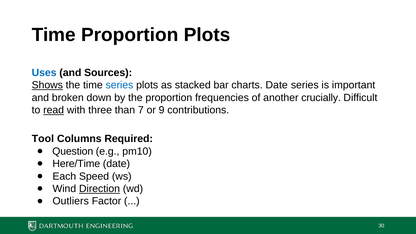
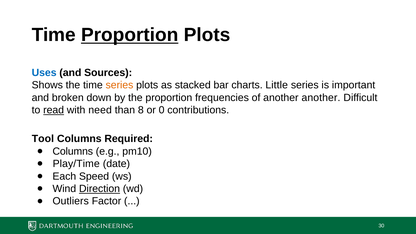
Proportion underline: none -> present (130, 35)
Shows underline: present -> none (47, 85)
series colour: blue -> orange (119, 85)
charts Date: Date -> Little (277, 85)
another crucially: crucially -> another (321, 98)
three: three -> need (100, 110)
7: 7 -> 8 (141, 110)
9: 9 -> 0 (162, 110)
Question: Question -> Columns (73, 151)
Here/Time: Here/Time -> Play/Time (76, 164)
